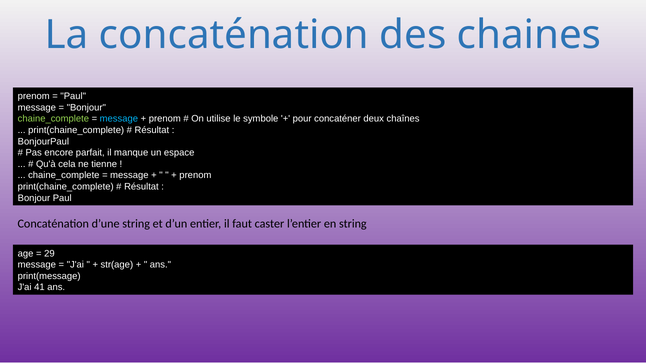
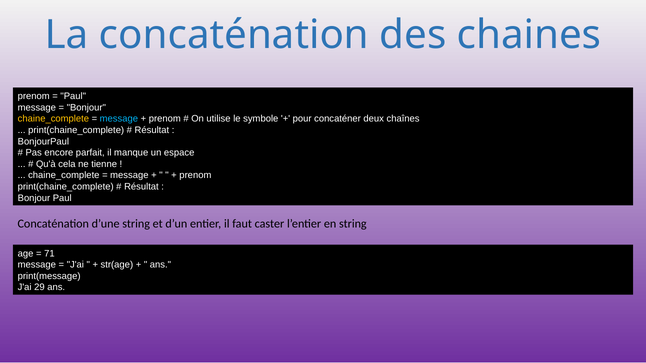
chaine_complete colour: light green -> yellow (53, 119)
29: 29 -> 71 (49, 254)
41: 41 -> 29 (39, 288)
